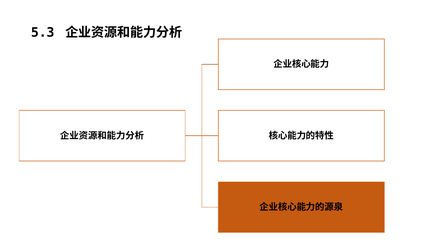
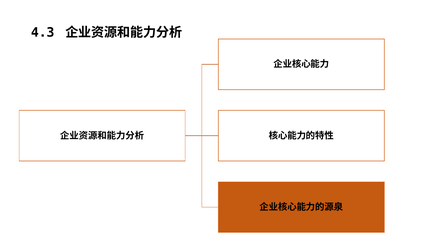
5.3: 5.3 -> 4.3 (43, 33)
